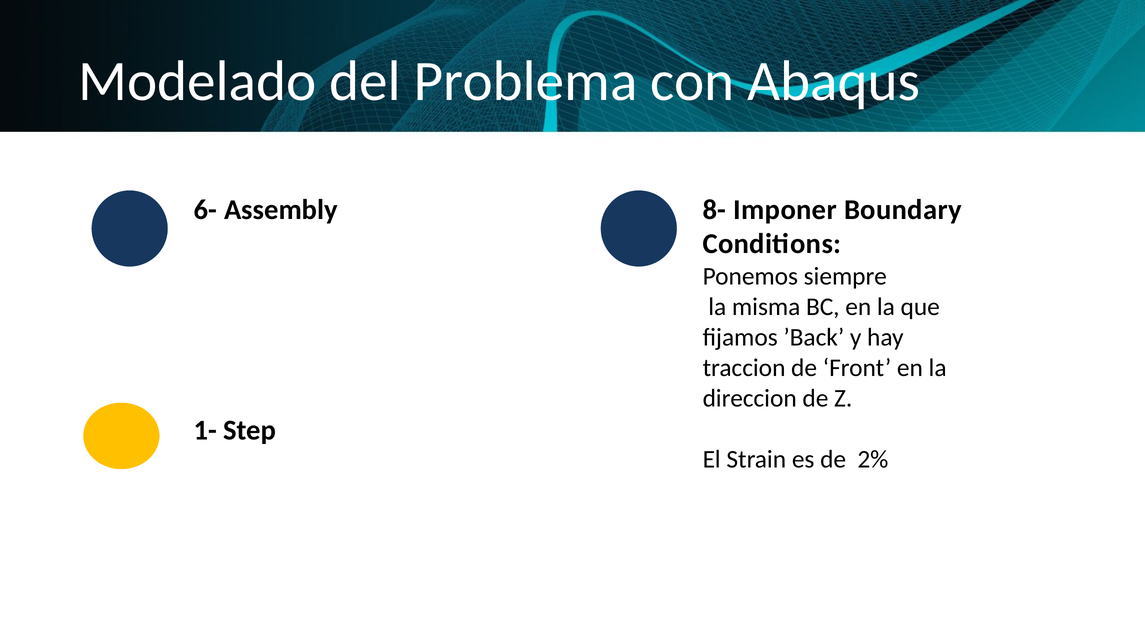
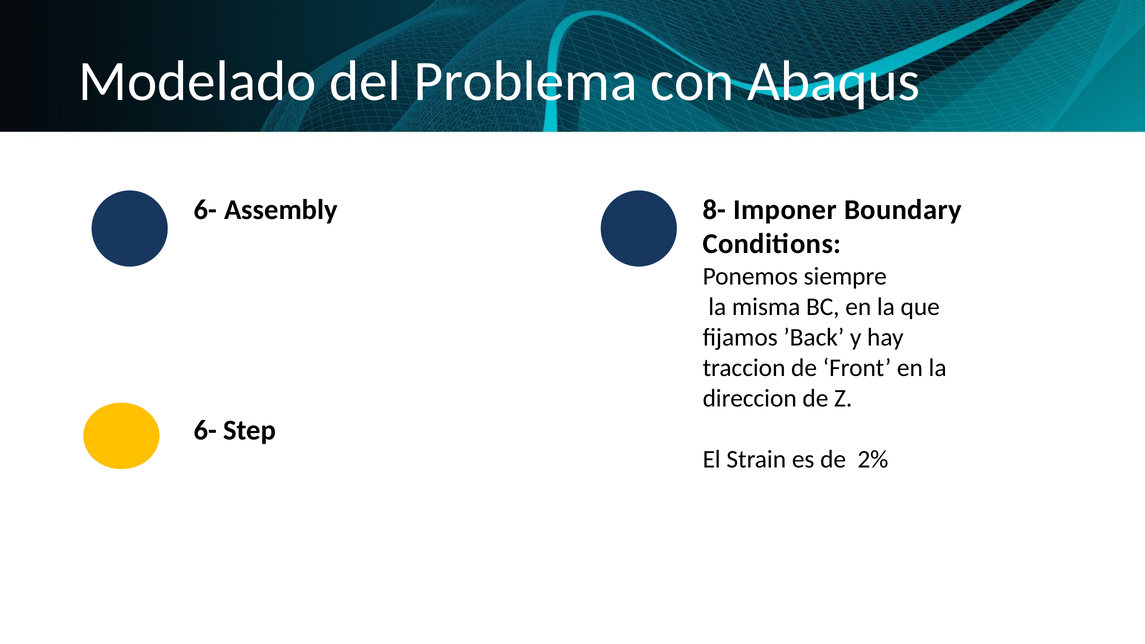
1-: 1- -> 6- (205, 430)
